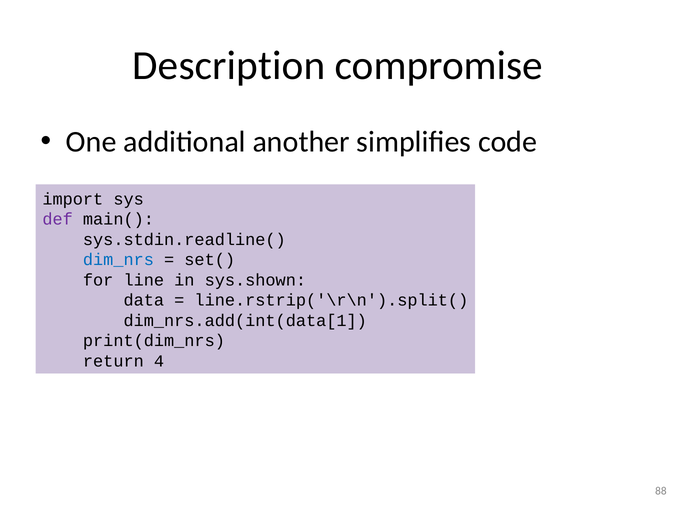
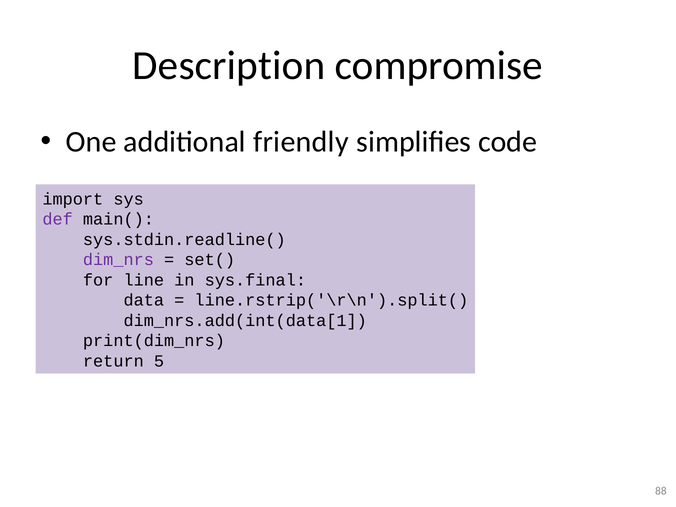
another: another -> friendly (301, 142)
dim_nrs colour: blue -> purple (118, 260)
sys.shown: sys.shown -> sys.final (255, 280)
4: 4 -> 5 (159, 361)
